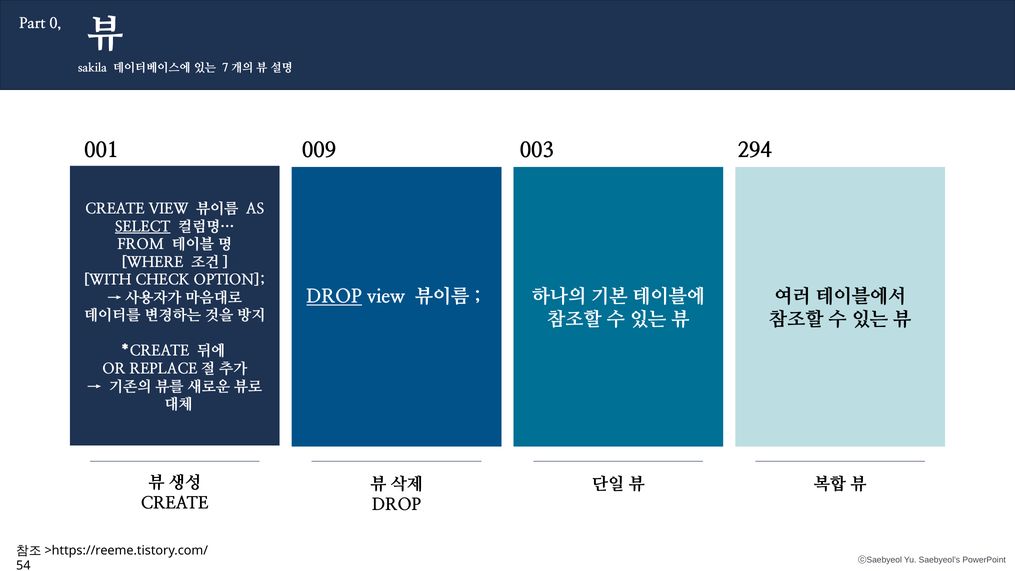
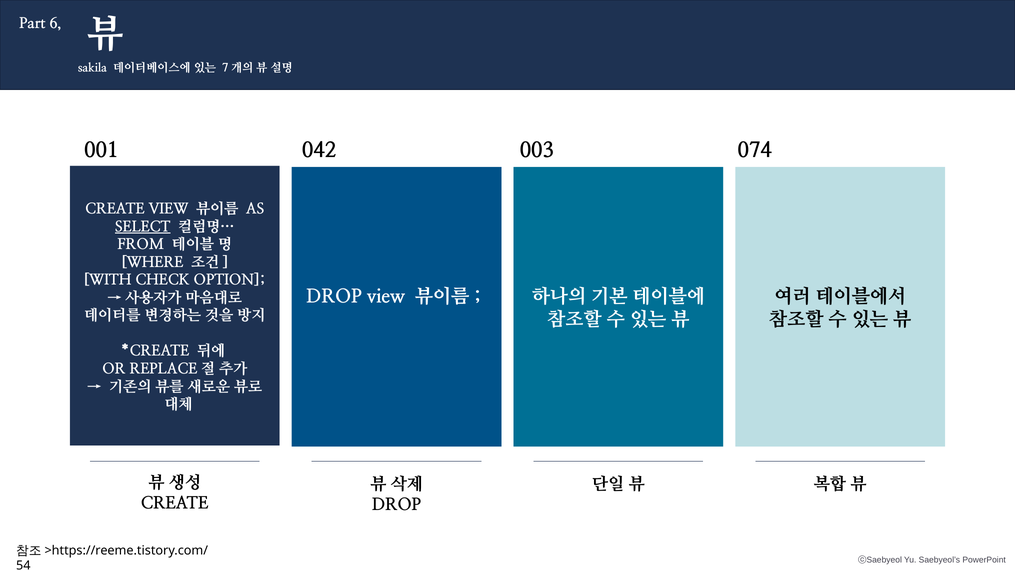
0: 0 -> 6 (56, 23)
009: 009 -> 042 (319, 150)
294: 294 -> 074 (755, 150)
DROP underline: present -> none (334, 297)
